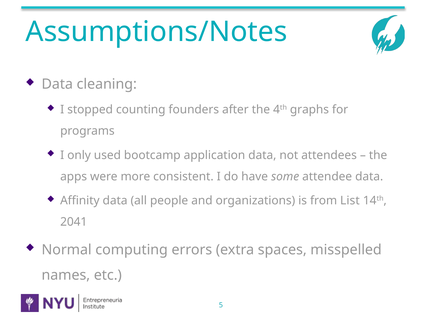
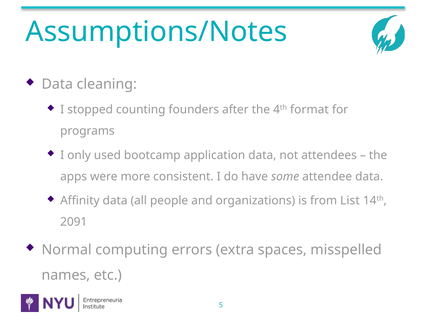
graphs: graphs -> format (309, 109)
2041: 2041 -> 2091 (74, 222)
